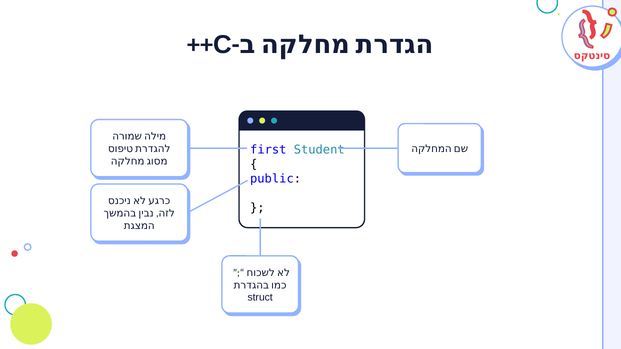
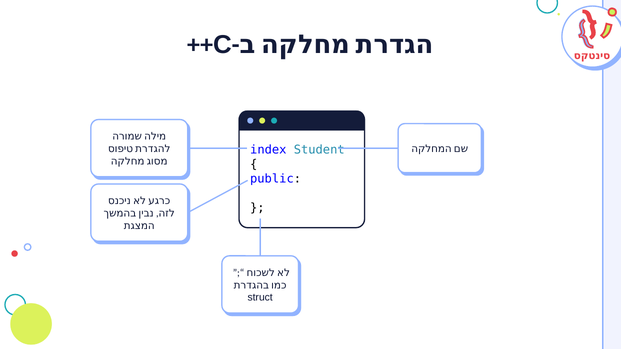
first: first -> index (268, 150)
